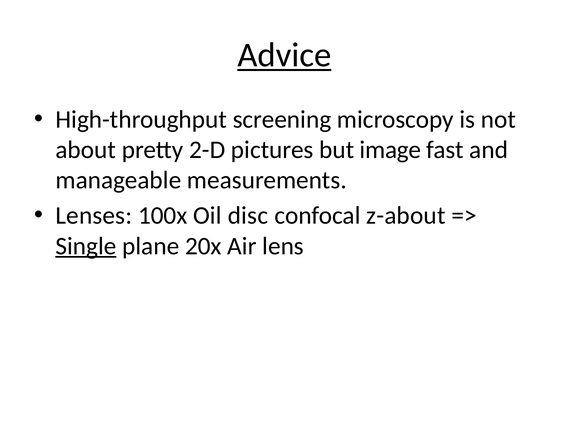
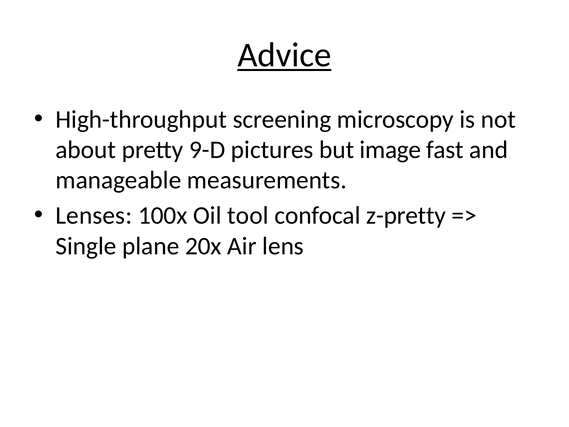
2-D: 2-D -> 9-D (207, 150)
disc: disc -> tool (248, 215)
z-about: z-about -> z-pretty (406, 215)
Single underline: present -> none (86, 246)
